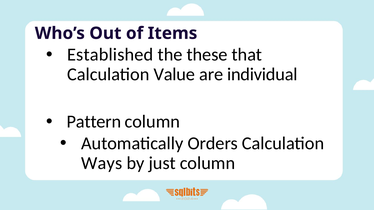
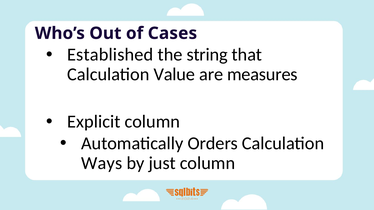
Items: Items -> Cases (172, 33)
these: these -> string (207, 55)
individual: individual -> measures (262, 75)
Pattern: Pattern -> Explicit (94, 122)
